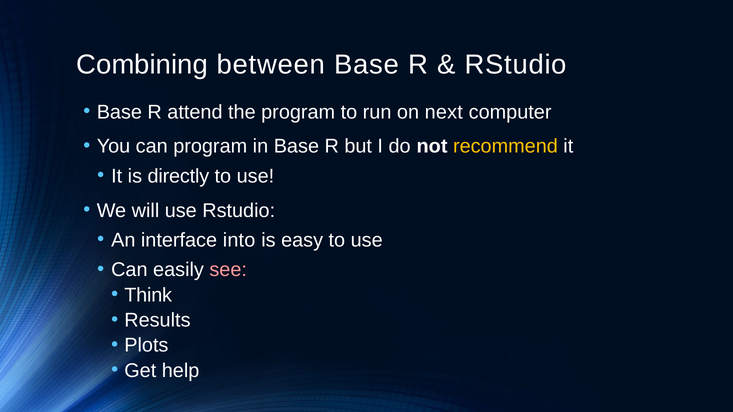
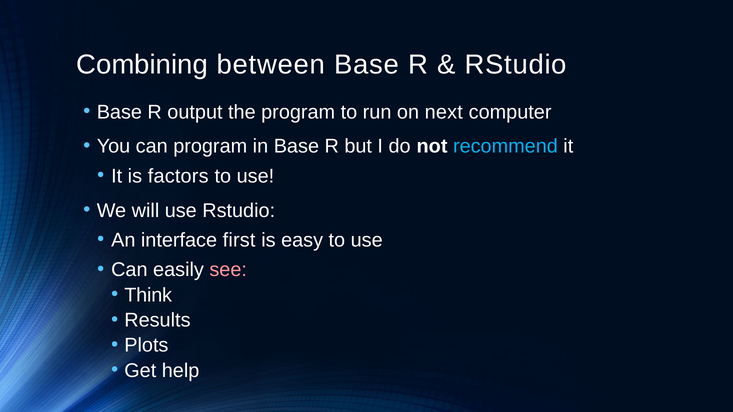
attend: attend -> output (195, 112)
recommend colour: yellow -> light blue (505, 147)
directly: directly -> factors (178, 176)
into: into -> first (239, 240)
